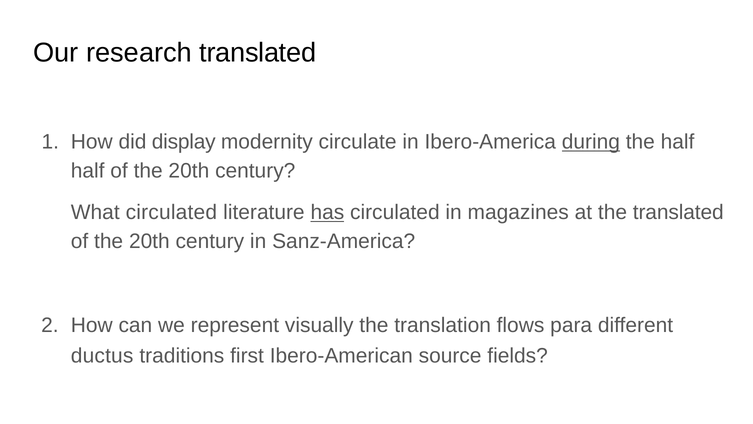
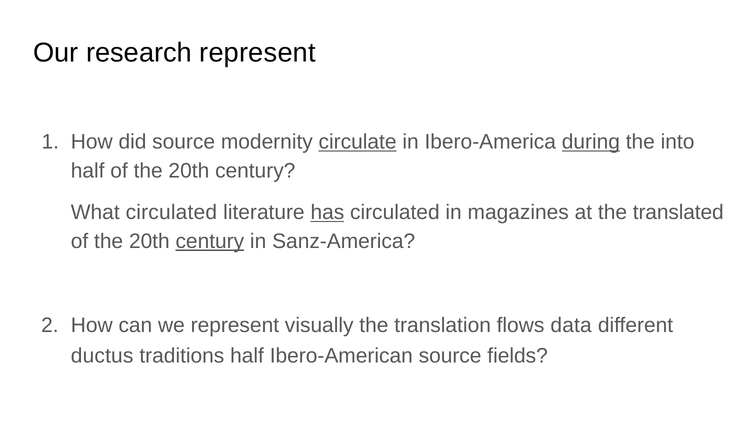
research translated: translated -> represent (258, 53)
did display: display -> source (184, 142)
circulate underline: none -> present (358, 142)
the half: half -> into (678, 142)
century underline: none -> present (210, 241)
para: para -> data (571, 325)
traditions first: first -> half (247, 355)
